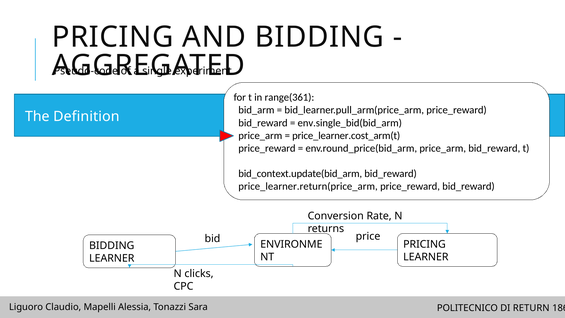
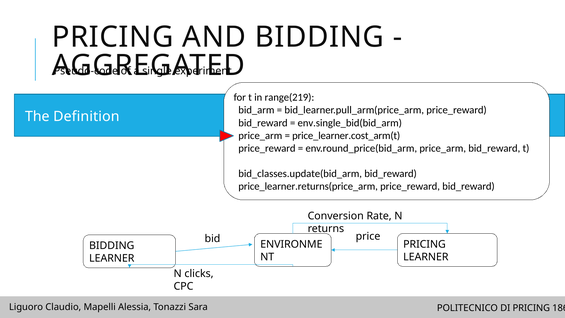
range(361: range(361 -> range(219 (289, 97)
bid_context.update(bid_arm: bid_context.update(bid_arm -> bid_classes.update(bid_arm (300, 174)
price_learner.return(price_arm: price_learner.return(price_arm -> price_learner.returns(price_arm (308, 186)
DI RETURN: RETURN -> PRICING (531, 308)
